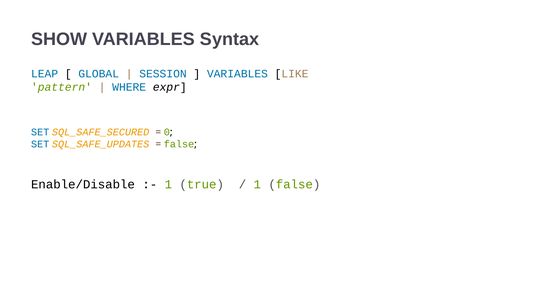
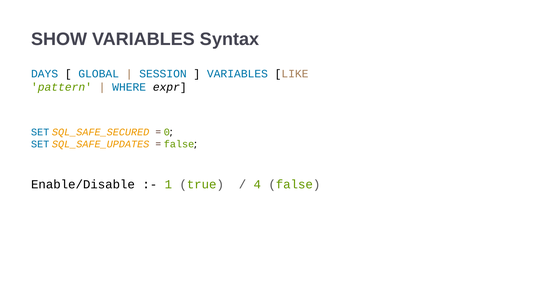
LEAP: LEAP -> DAYS (45, 74)
1: 1 -> 4 (257, 185)
